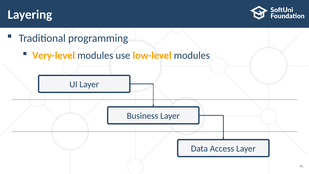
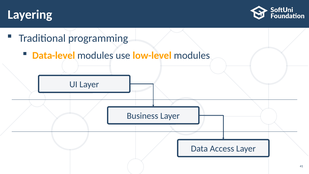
Very-level: Very-level -> Data-level (54, 55)
